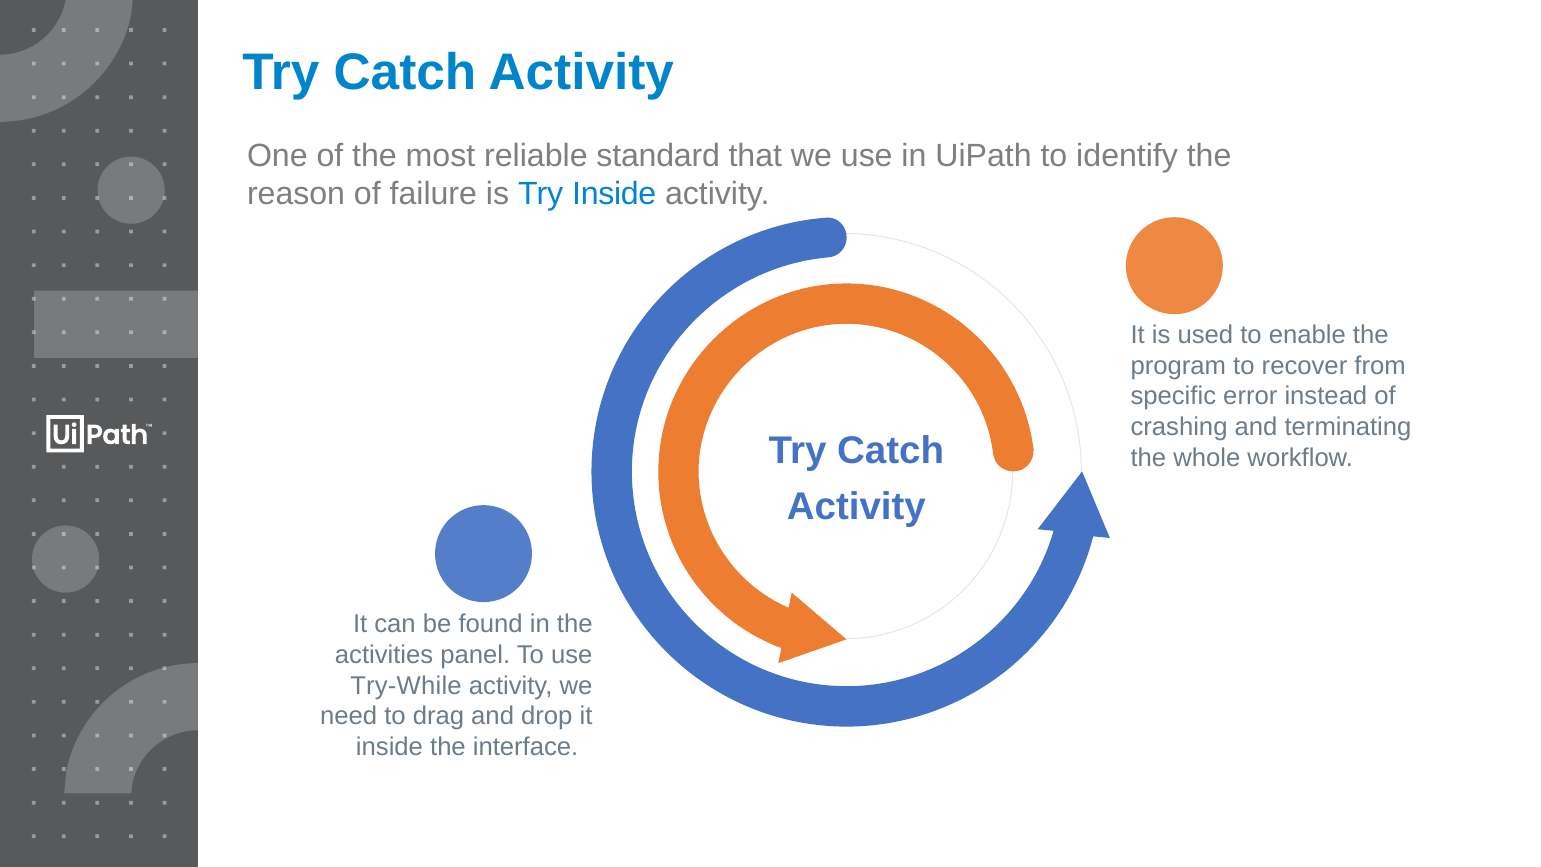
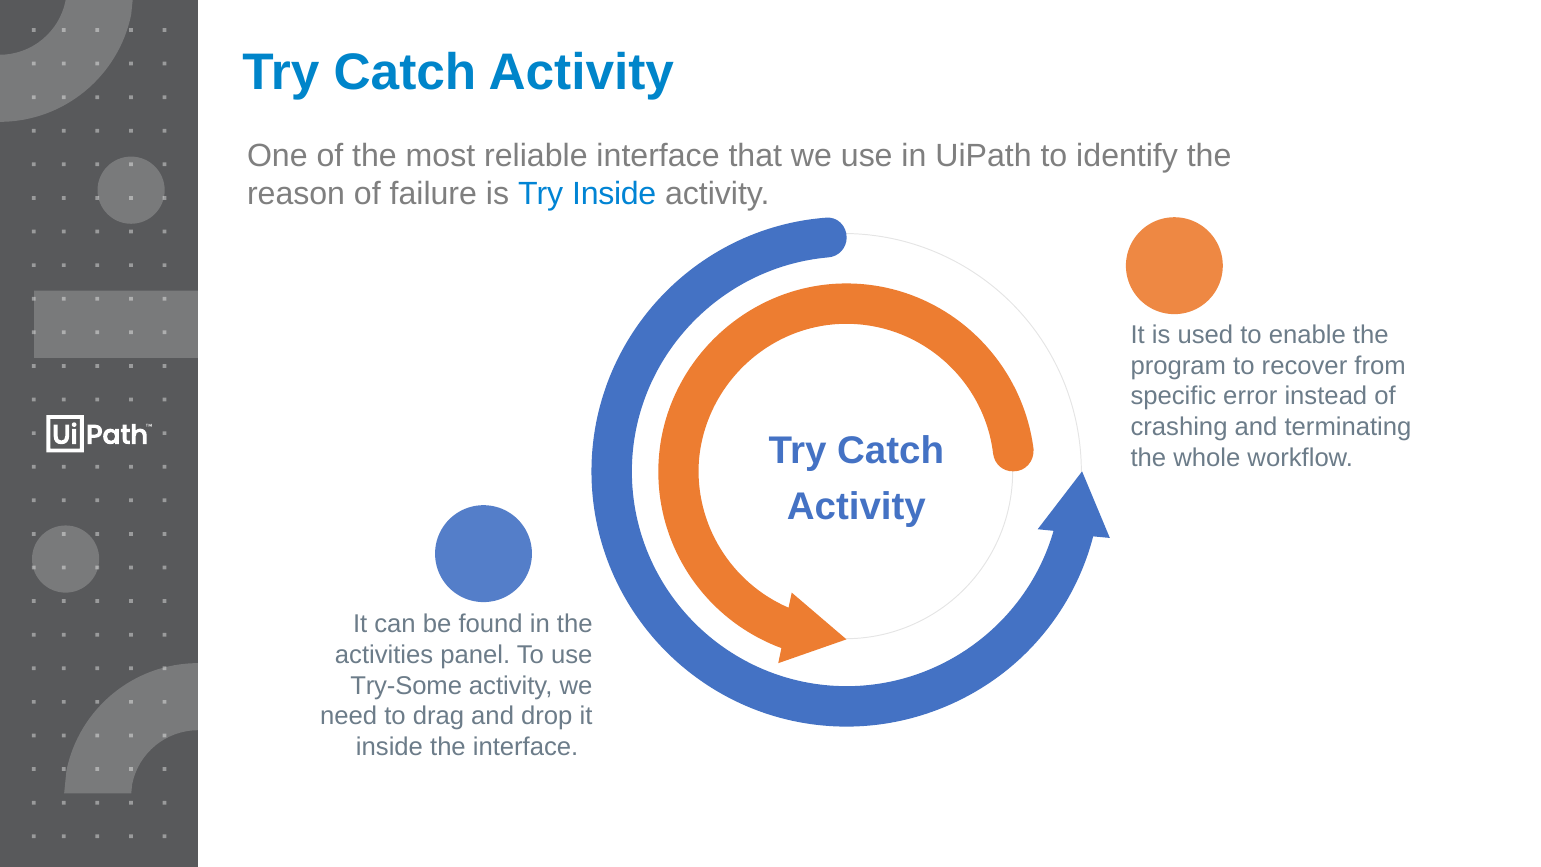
reliable standard: standard -> interface (658, 156)
Try-While: Try-While -> Try-Some (406, 686)
